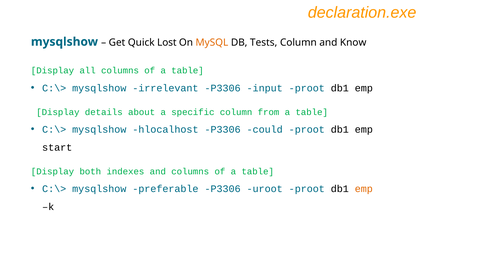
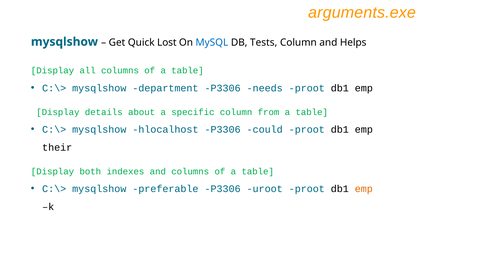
declaration.exe: declaration.exe -> arguments.exe (362, 12)
MySQL colour: orange -> blue (212, 42)
Know: Know -> Helps (353, 42)
irrelevant: irrelevant -> department (165, 88)
input: input -> needs (265, 88)
start: start -> their (57, 148)
